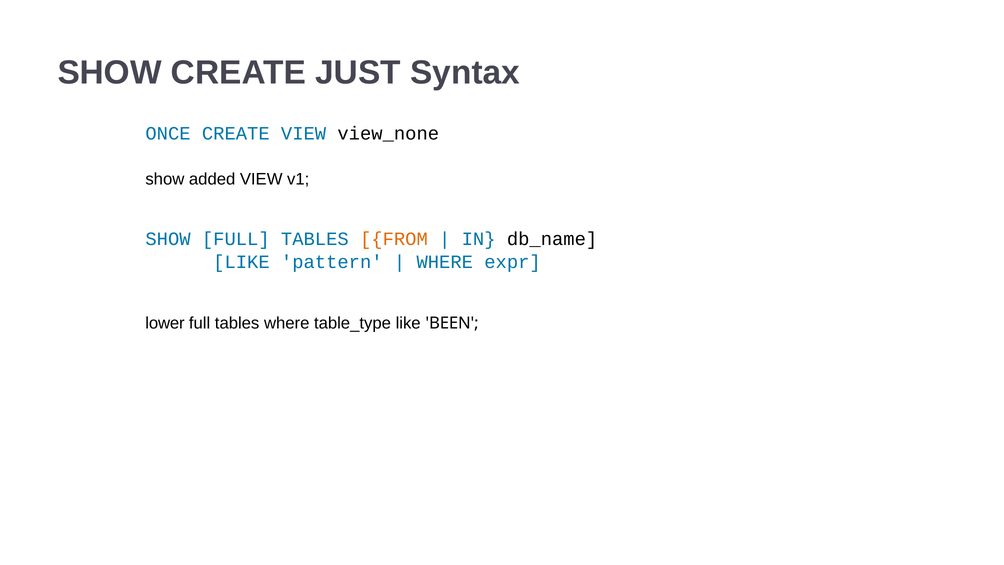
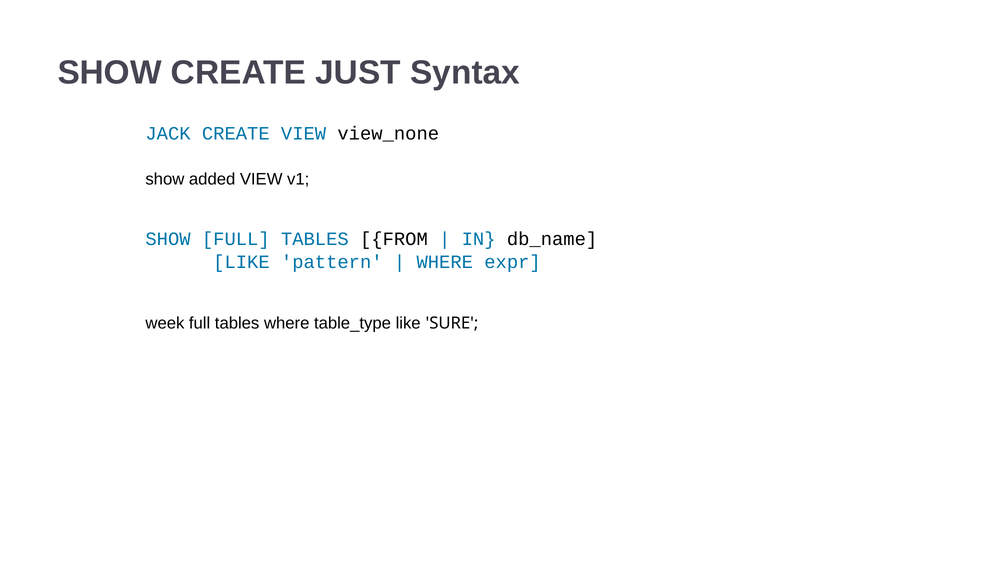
ONCE: ONCE -> JACK (168, 134)
FROM colour: orange -> black (394, 239)
lower: lower -> week (165, 323)
BEEN: BEEN -> SURE (452, 323)
